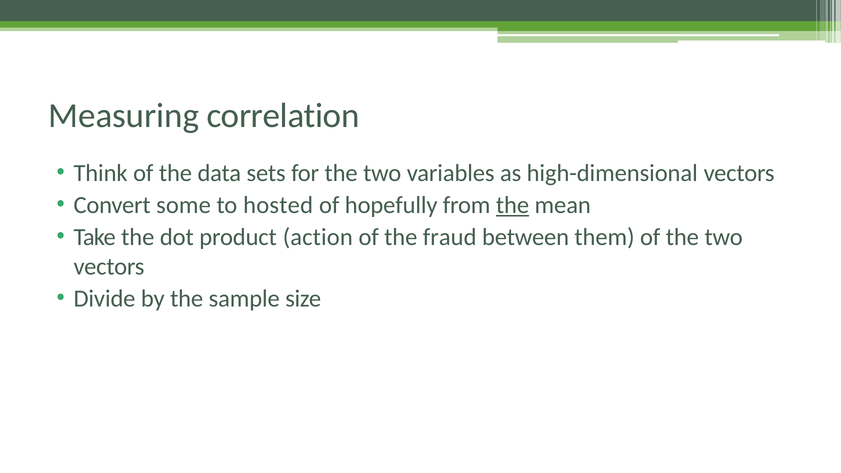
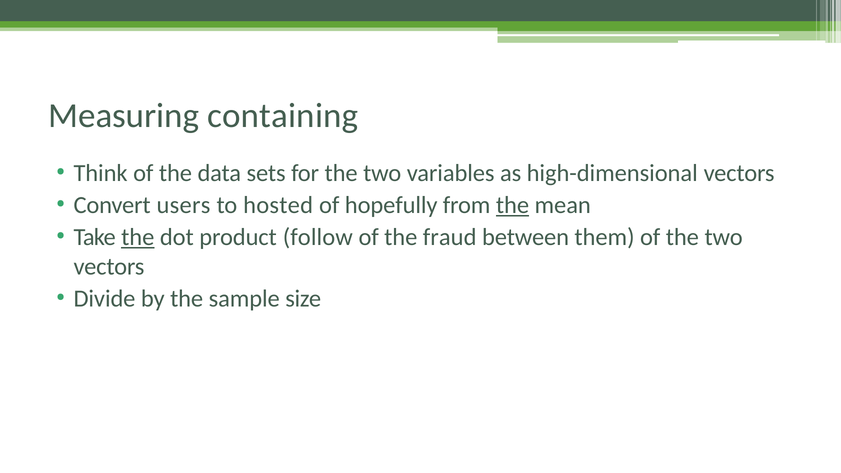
correlation: correlation -> containing (283, 116)
some: some -> users (183, 205)
the underline: none -> present (138, 237)
action: action -> follow (318, 237)
